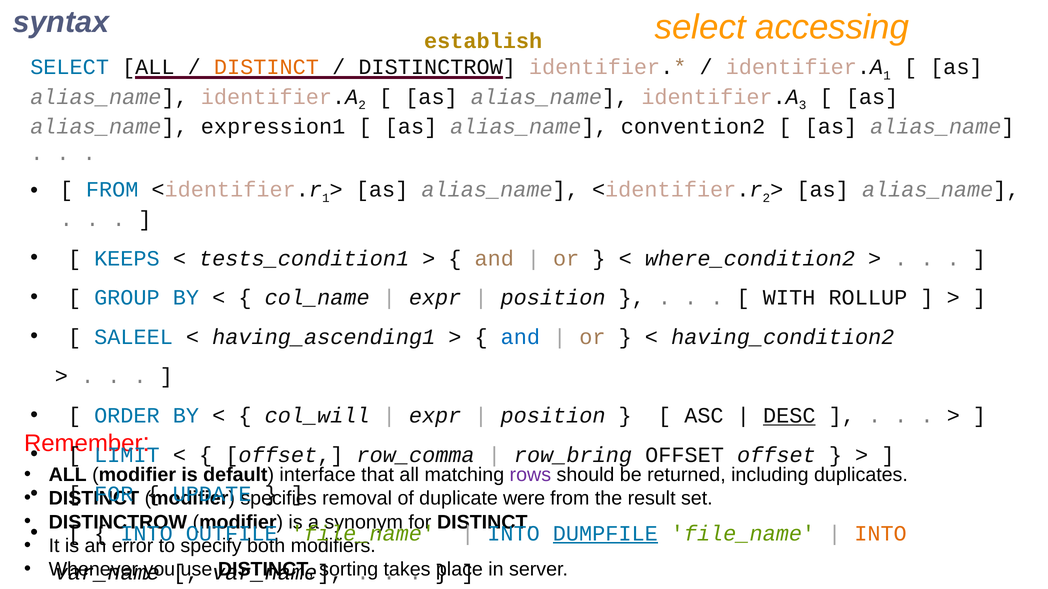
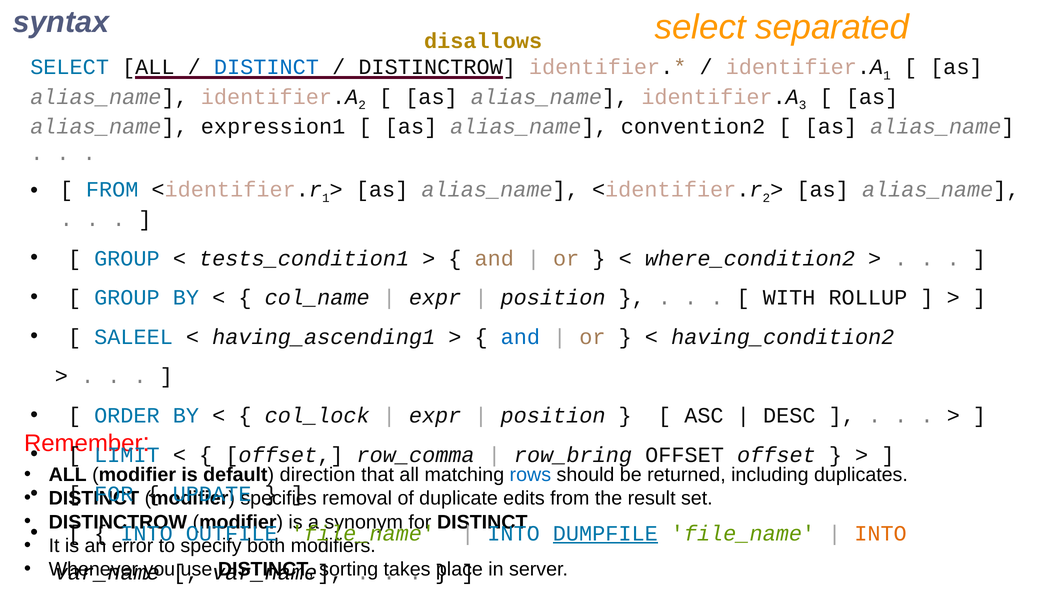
accessing: accessing -> separated (832, 27)
establish: establish -> disallows (483, 41)
DISTINCT colour: orange -> blue (266, 67)
KEEPS: KEEPS -> GROUP (127, 259)
col_will: col_will -> col_lock (317, 416)
DESC underline: present -> none (789, 416)
interface: interface -> direction (318, 475)
rows colour: purple -> blue (530, 475)
were: were -> edits (524, 499)
